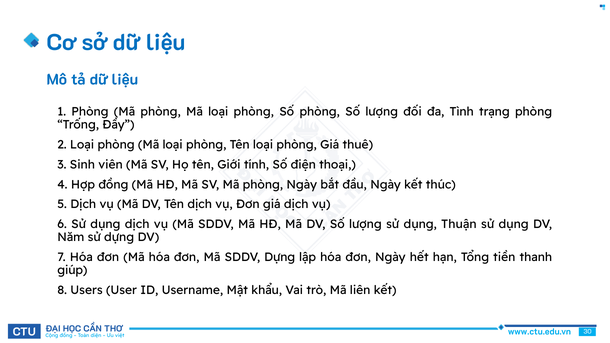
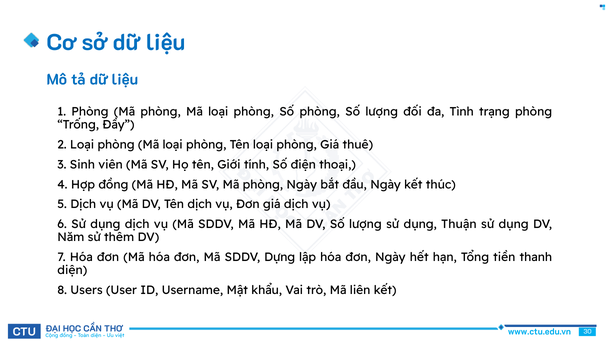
sử dựng: dựng -> thêm (119, 237)
giúp: giúp -> diện (72, 270)
